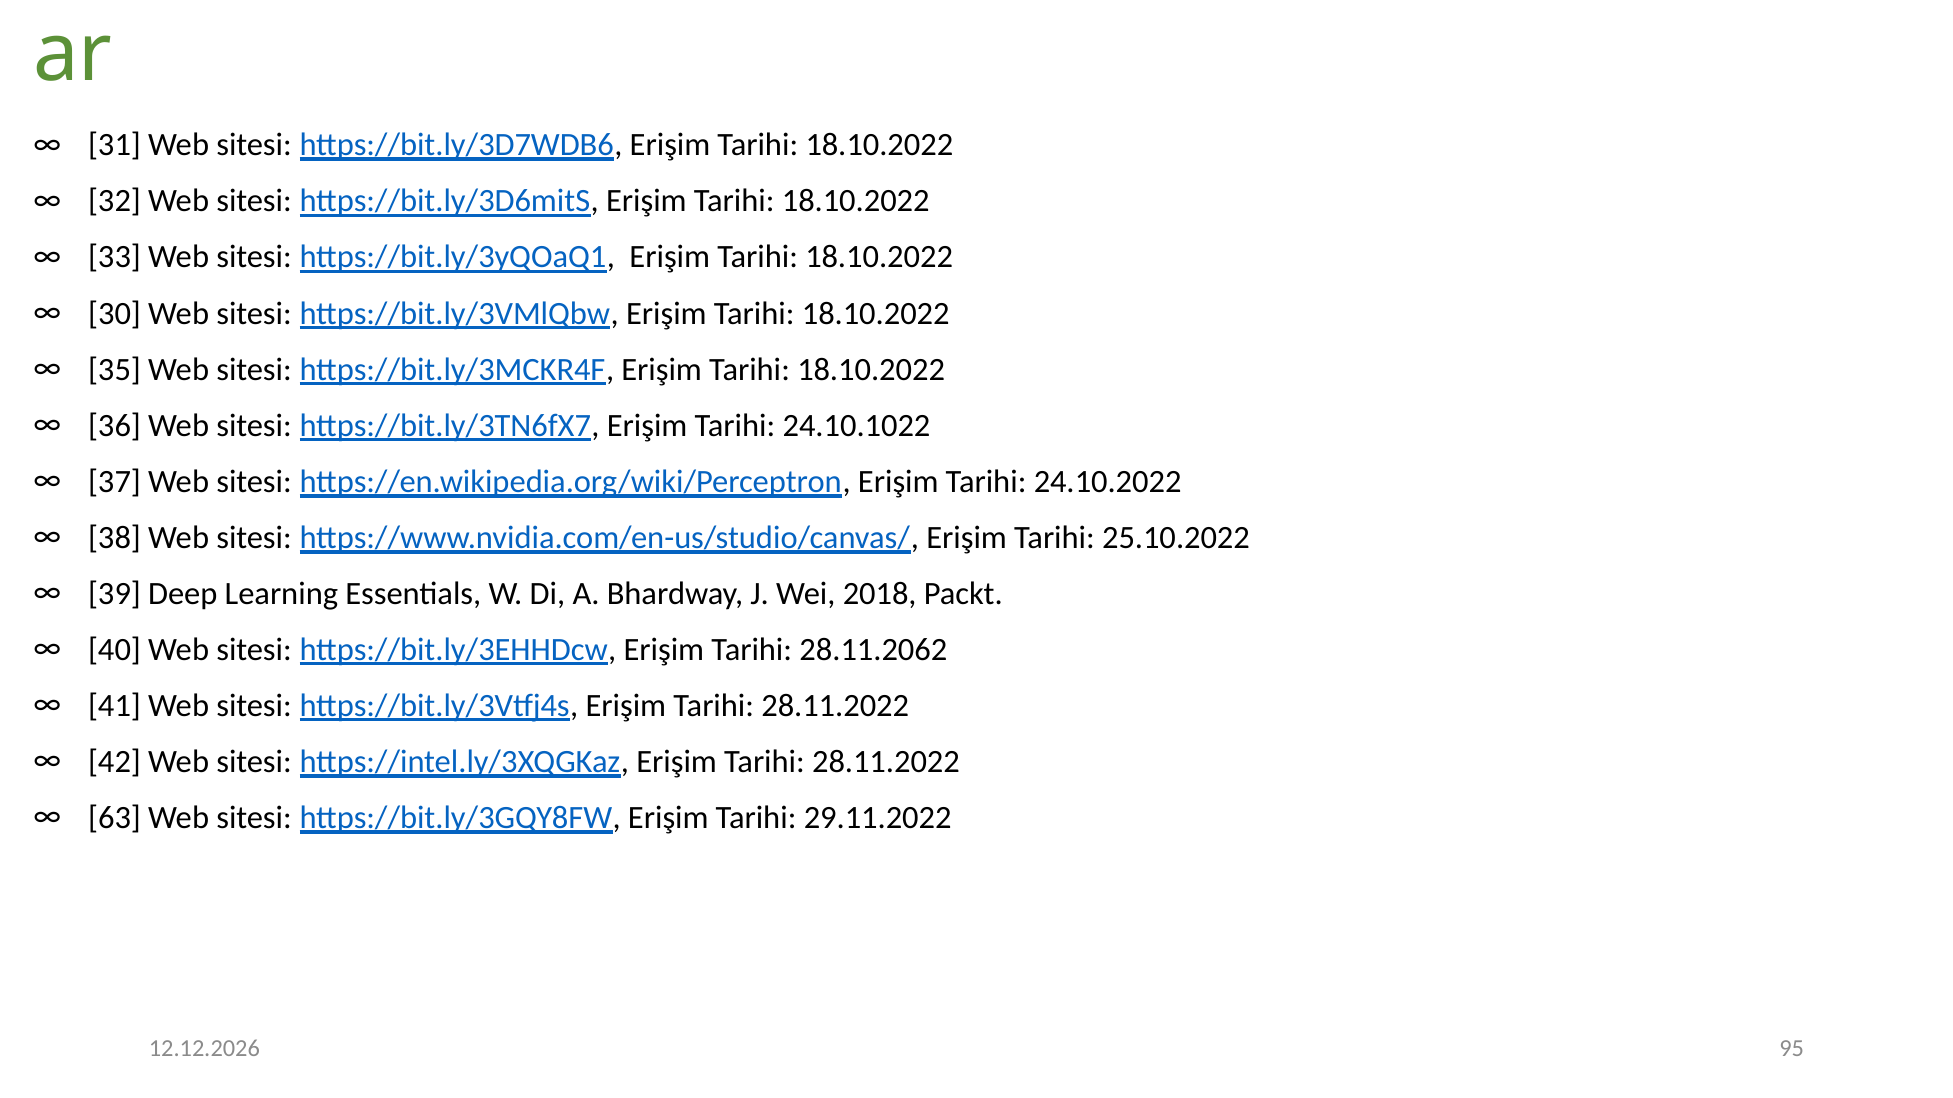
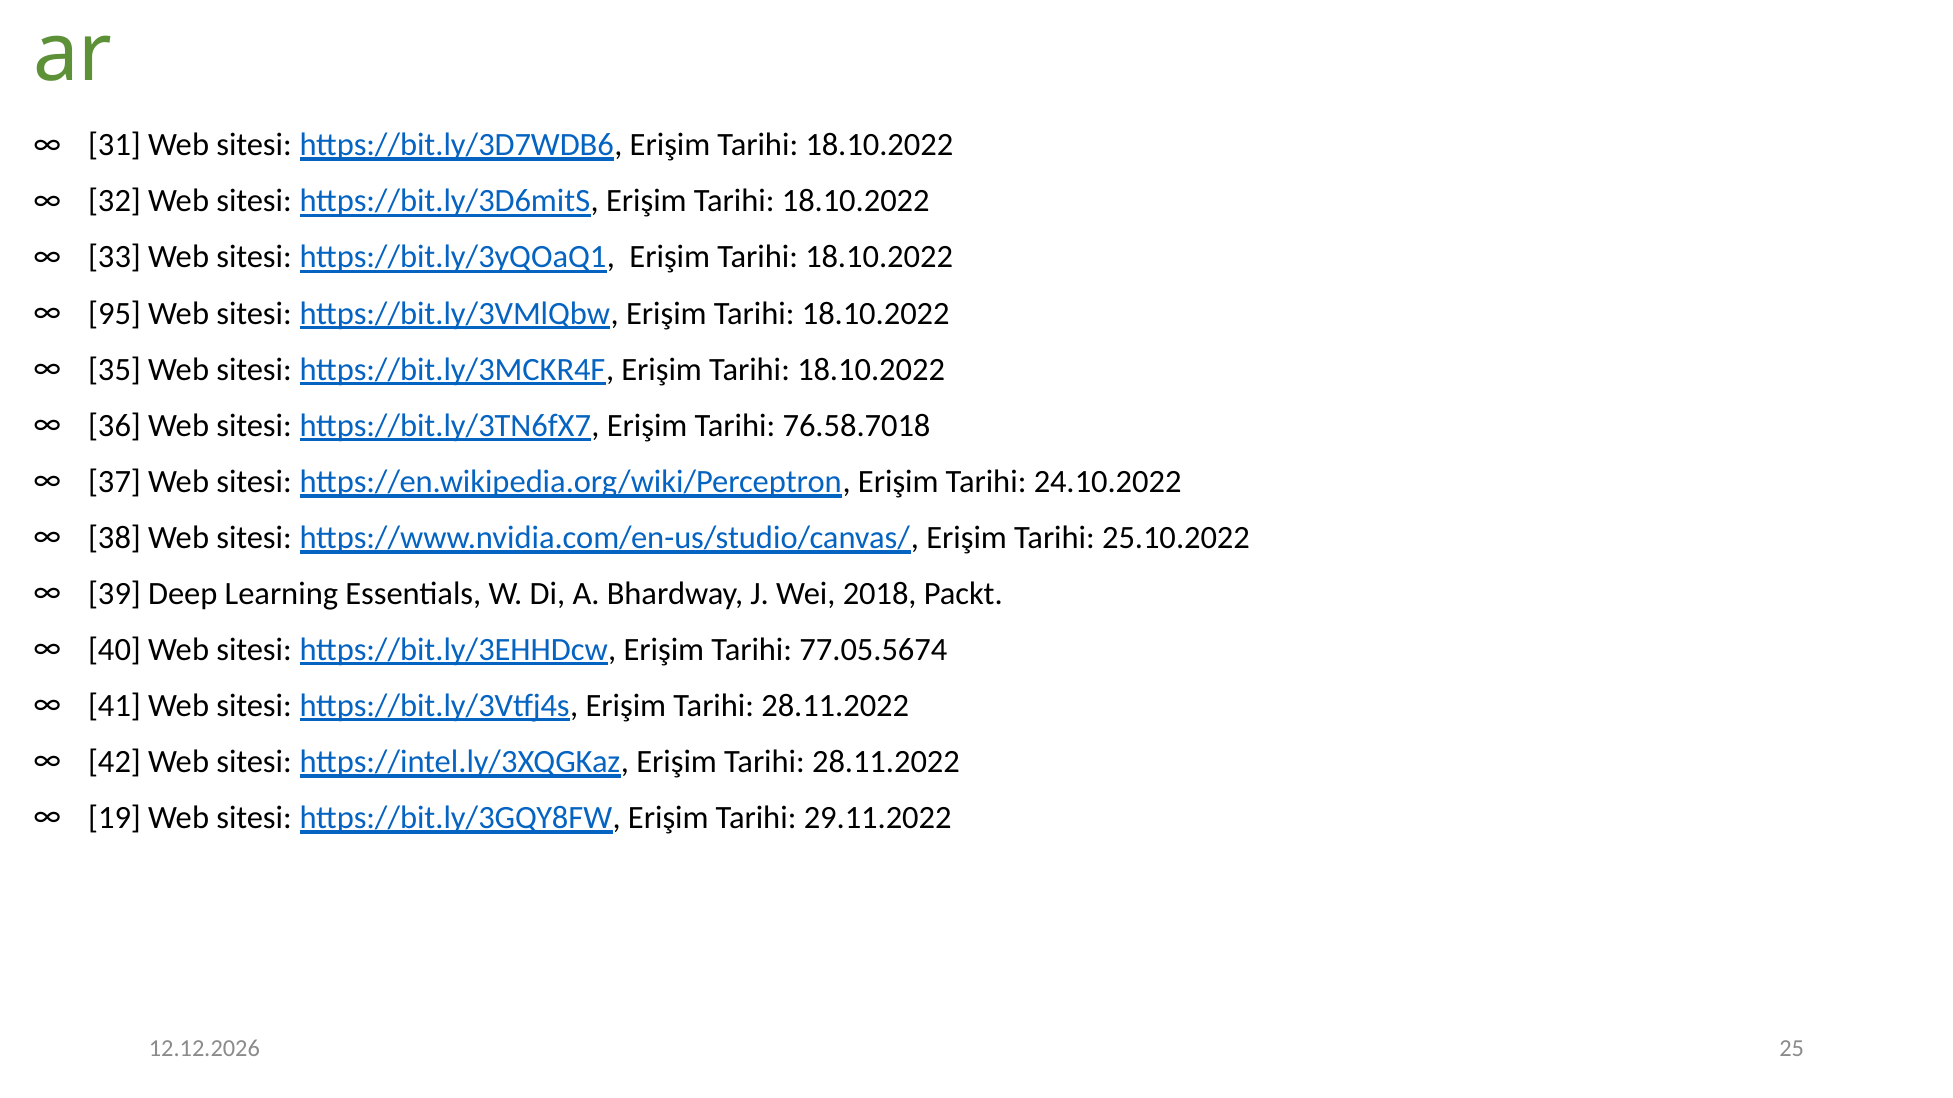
30: 30 -> 95 (115, 313)
24.10.1022: 24.10.1022 -> 76.58.7018 (857, 426)
28.11.2062: 28.11.2062 -> 77.05.5674 (873, 650)
63: 63 -> 19 (115, 818)
95: 95 -> 25 (1792, 1049)
